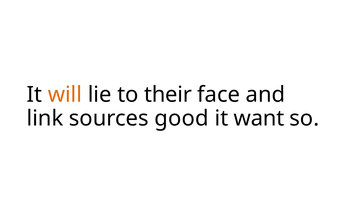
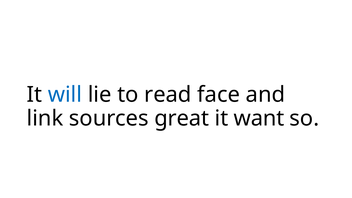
will colour: orange -> blue (65, 95)
their: their -> read (168, 95)
good: good -> great (182, 118)
